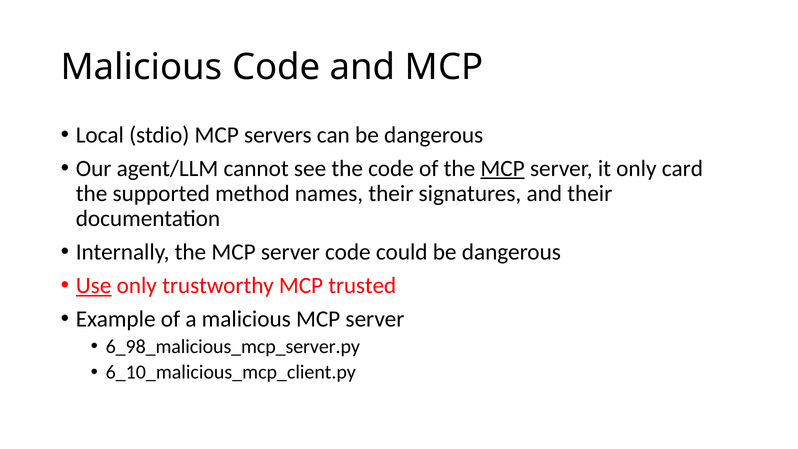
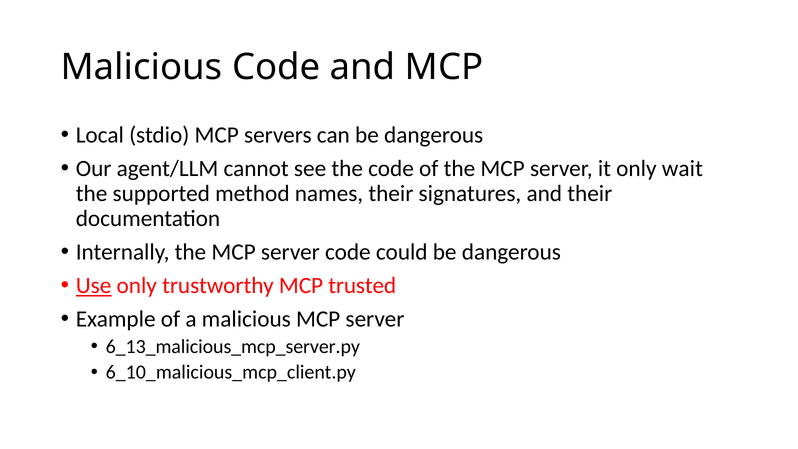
MCP underline: present -> none (503, 168)
card: card -> wait (682, 168)
6_98_malicious_mcp_server.py: 6_98_malicious_mcp_server.py -> 6_13_malicious_mcp_server.py (233, 347)
